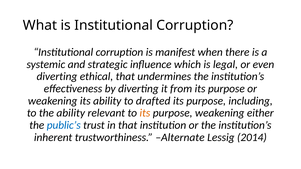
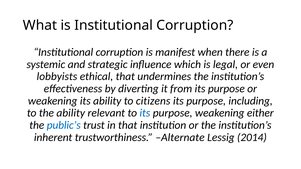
diverting: diverting -> lobbyists (57, 77)
drafted: drafted -> citizens (153, 101)
its colour: orange -> blue (145, 113)
